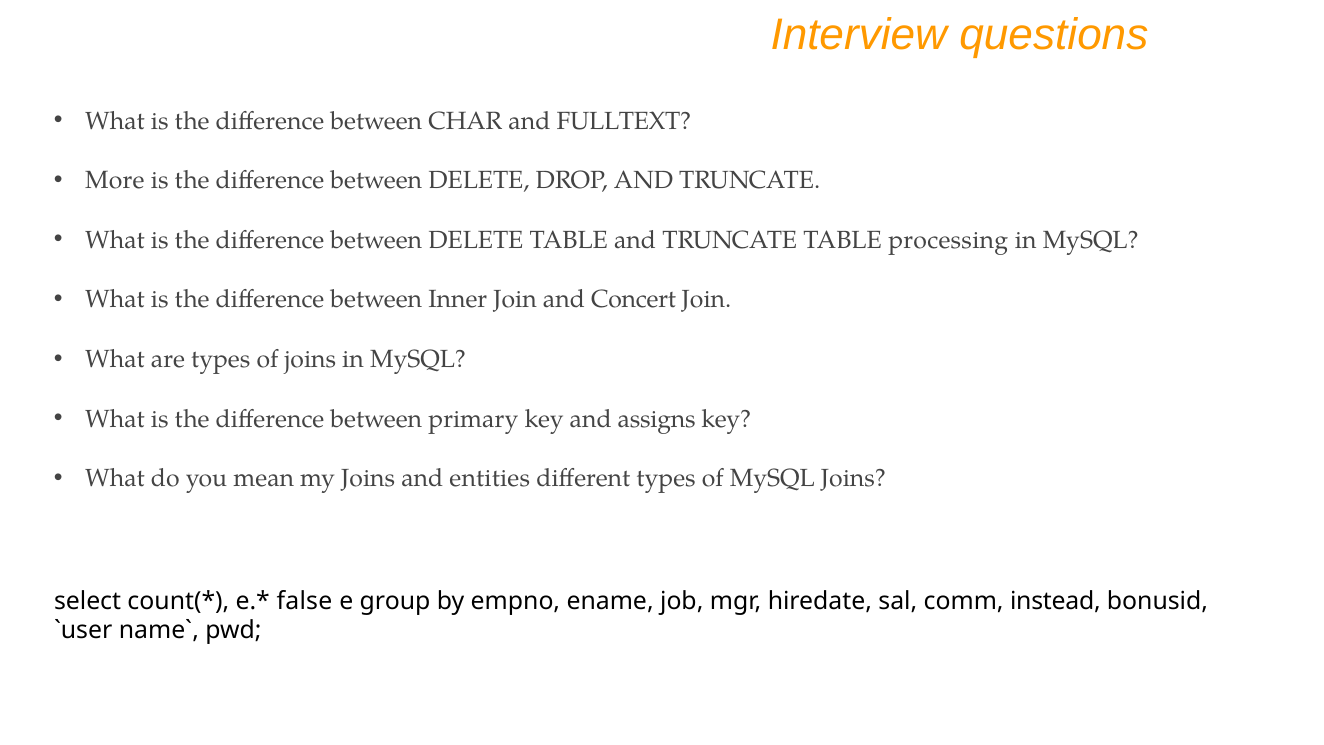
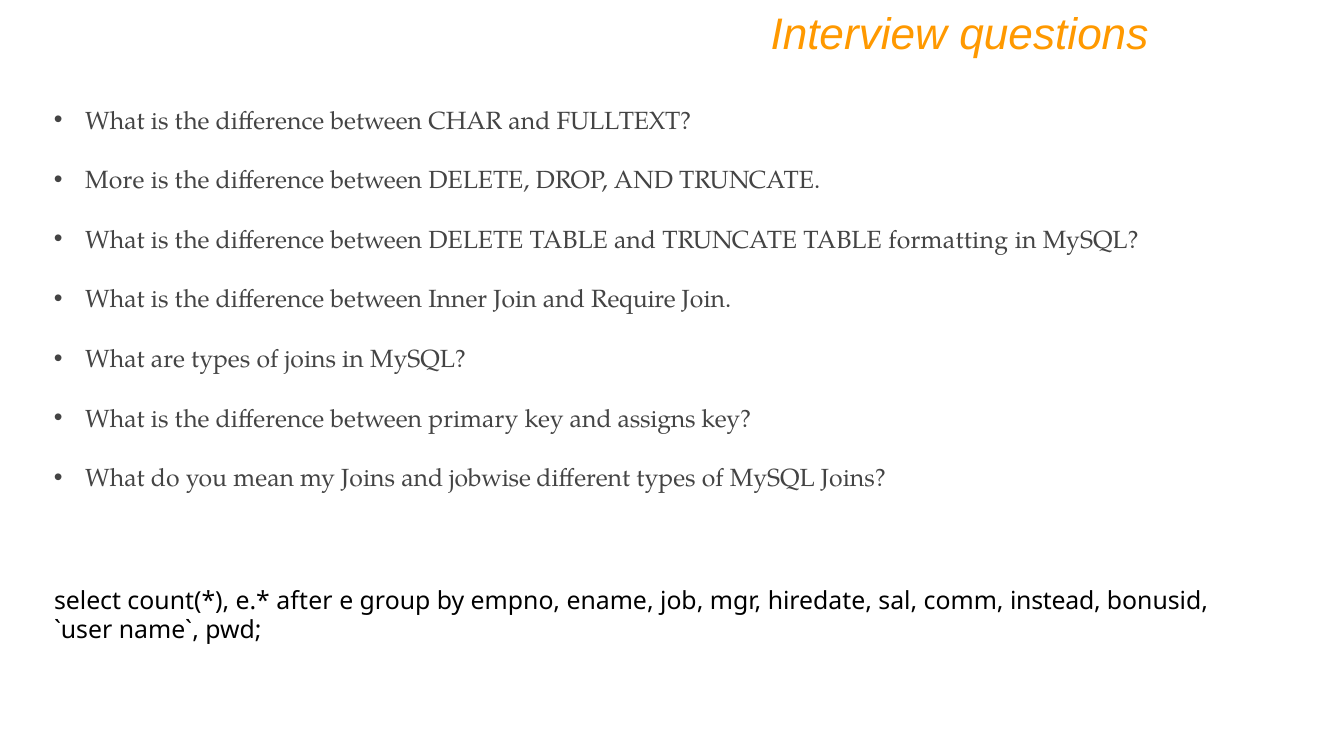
processing: processing -> formatting (948, 240)
Concert: Concert -> Require (634, 300)
entities: entities -> jobwise (490, 478)
false: false -> after (305, 601)
